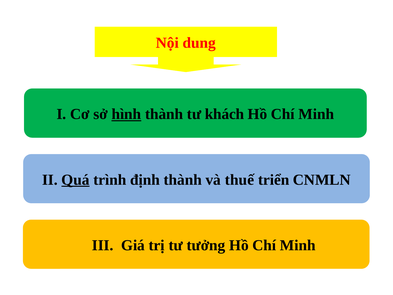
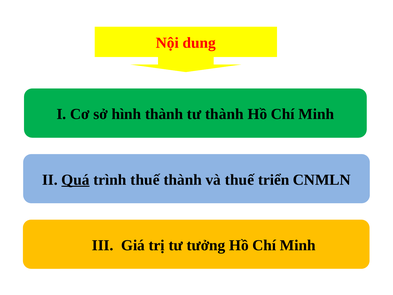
hình underline: present -> none (126, 114)
tư khách: khách -> thành (224, 114)
trình định: định -> thuế (145, 180)
